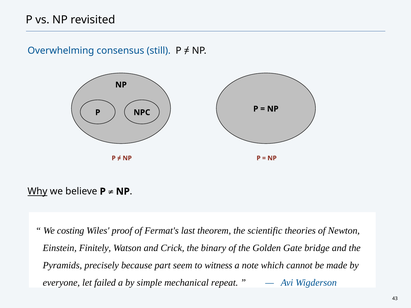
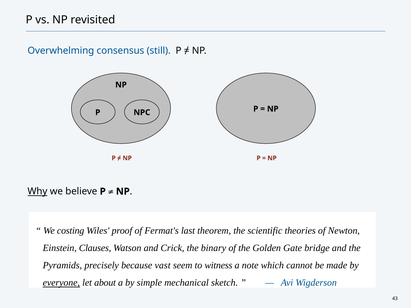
Finitely: Finitely -> Clauses (95, 248)
part: part -> vast (163, 266)
everyone underline: none -> present (61, 283)
failed: failed -> about (105, 283)
repeat: repeat -> sketch (225, 283)
